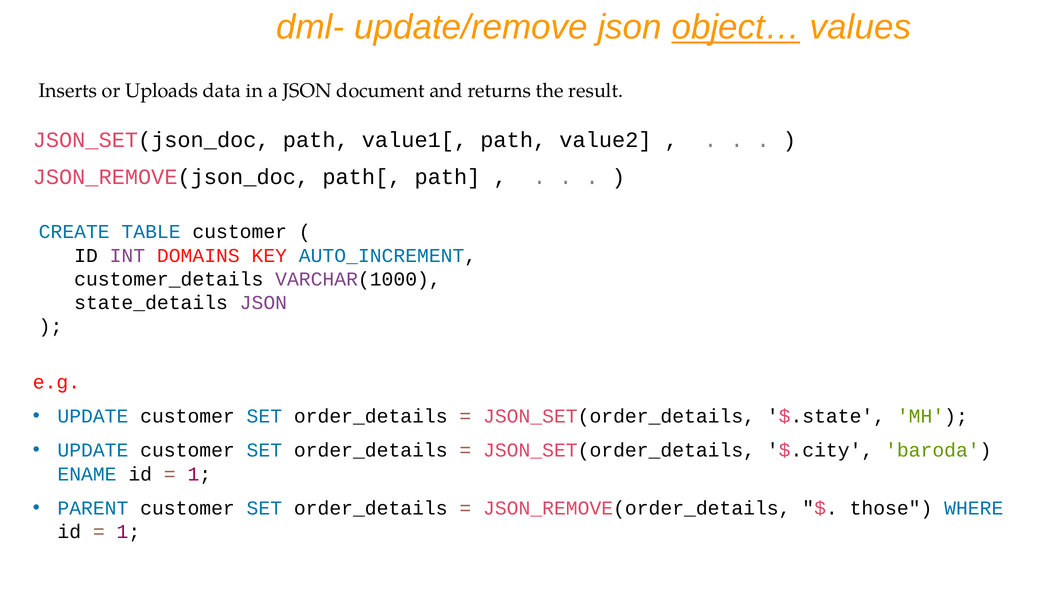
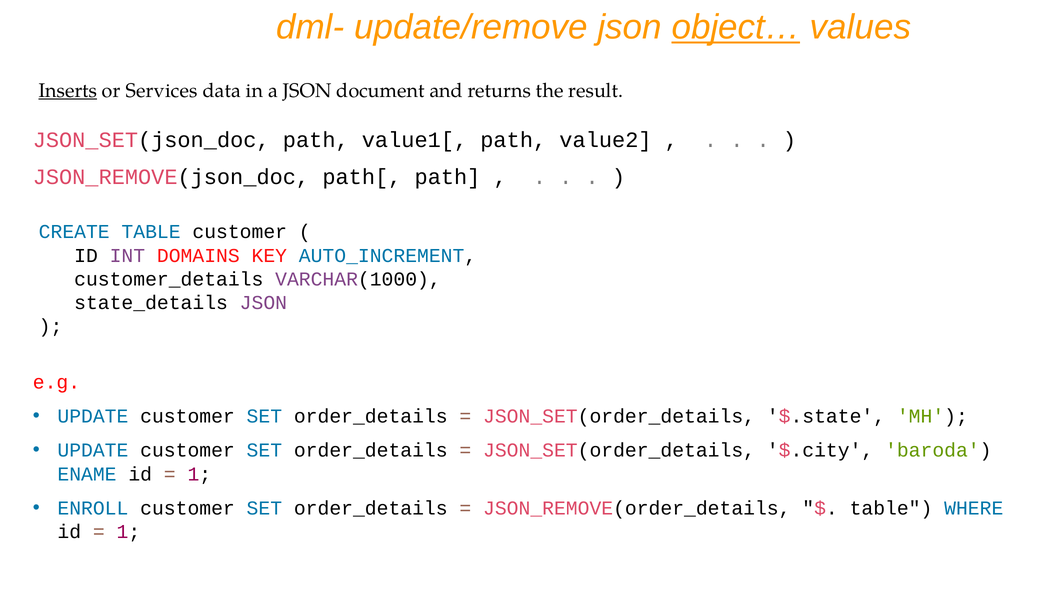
Inserts underline: none -> present (68, 91)
Uploads: Uploads -> Services (162, 91)
PARENT: PARENT -> ENROLL (93, 508)
those: those -> table (891, 508)
